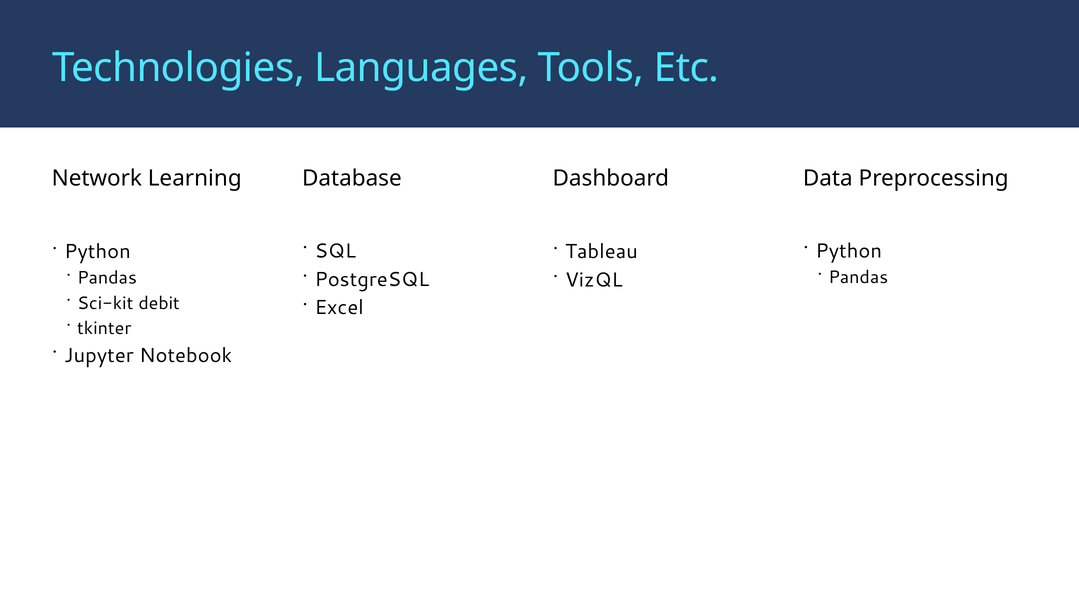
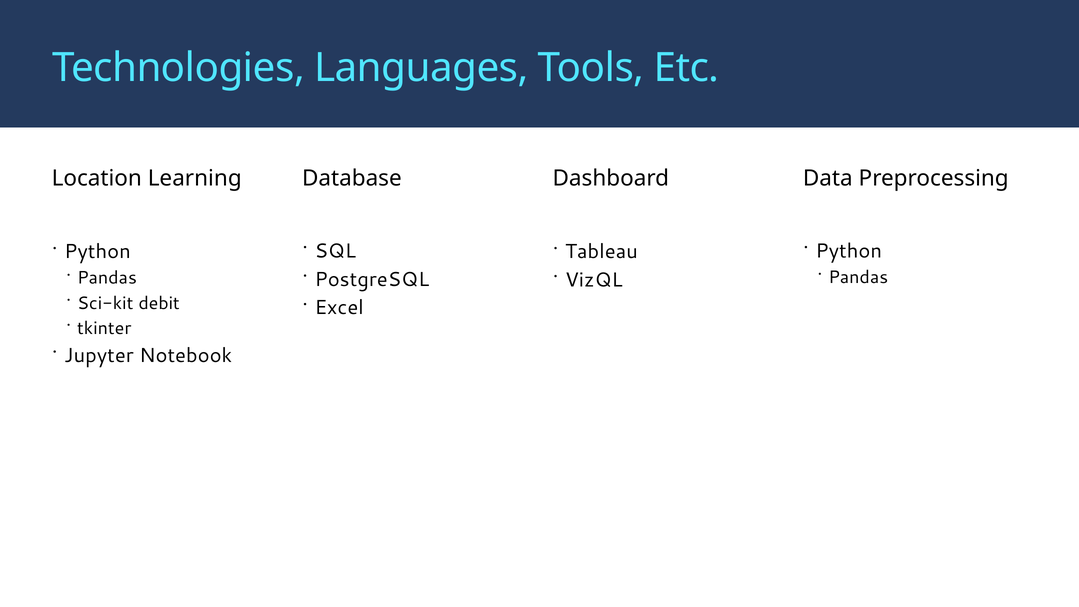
Network: Network -> Location (97, 178)
